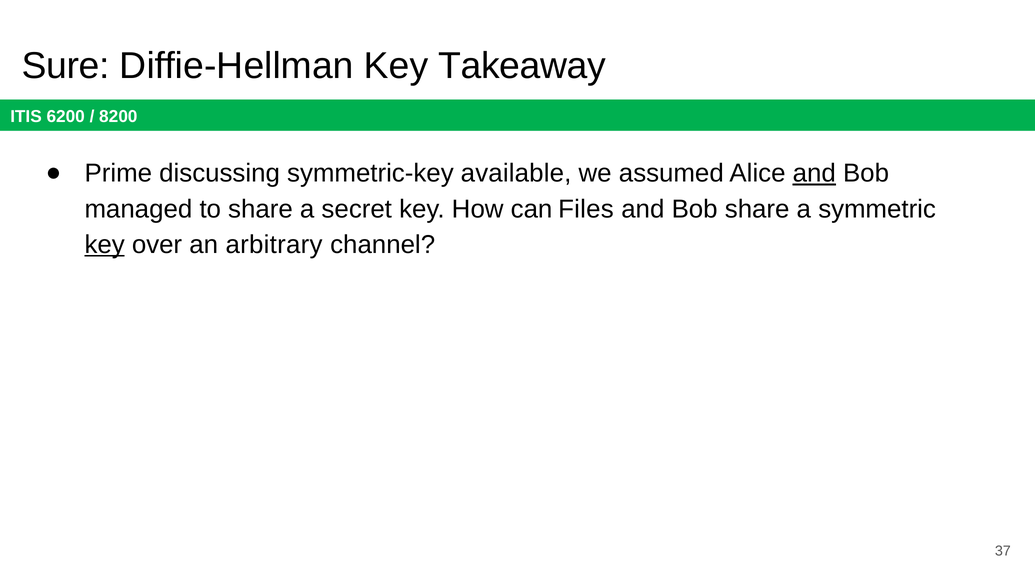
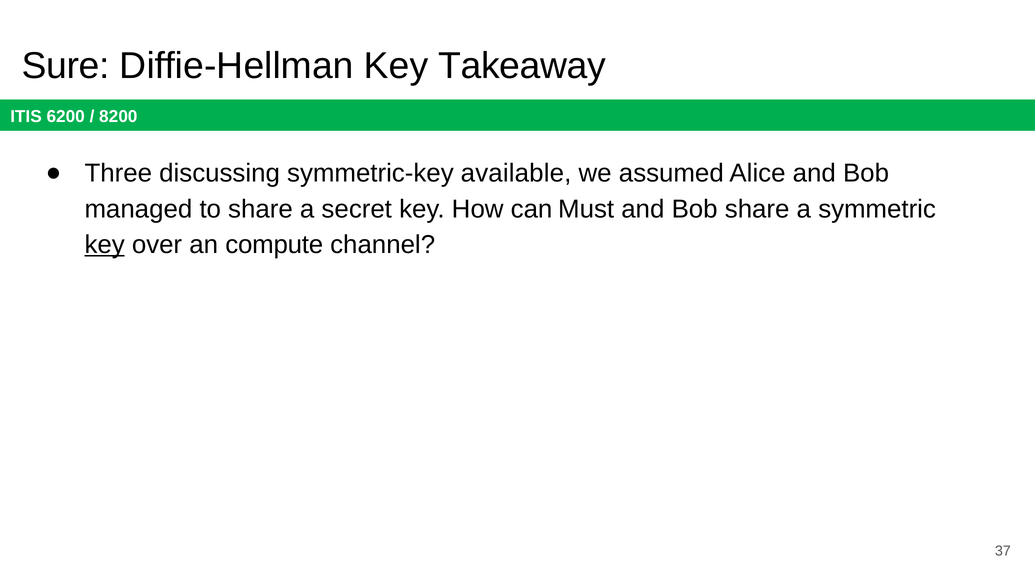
Prime: Prime -> Three (118, 173)
and underline: present -> none (814, 173)
Files: Files -> Must (586, 209)
arbitrary: arbitrary -> compute (274, 245)
